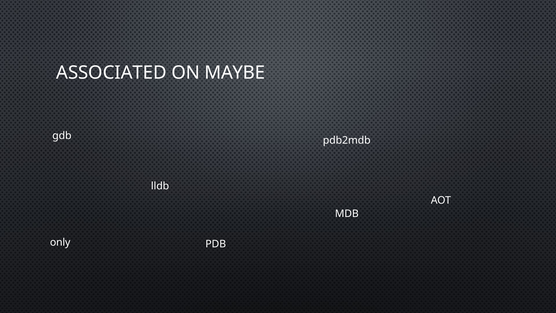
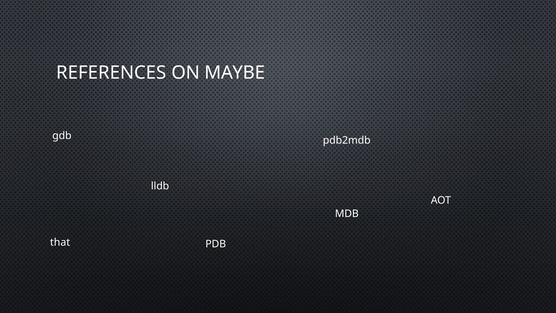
ASSOCIATED: ASSOCIATED -> REFERENCES (111, 73)
only: only -> that (60, 242)
